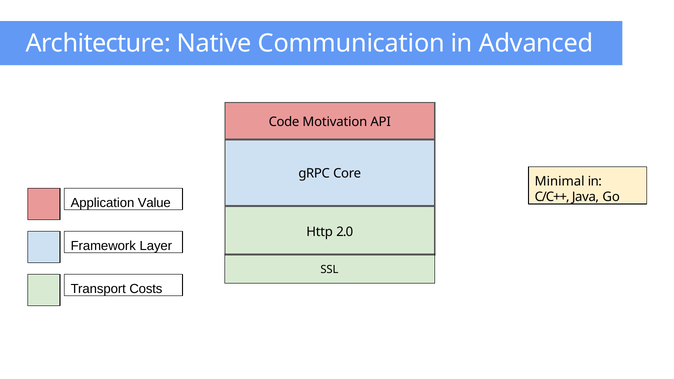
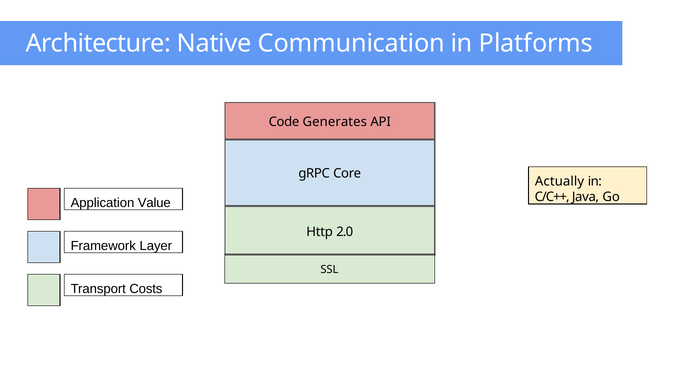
Advanced: Advanced -> Platforms (536, 43)
Motivation: Motivation -> Generates (335, 122)
Minimal: Minimal -> Actually (560, 182)
